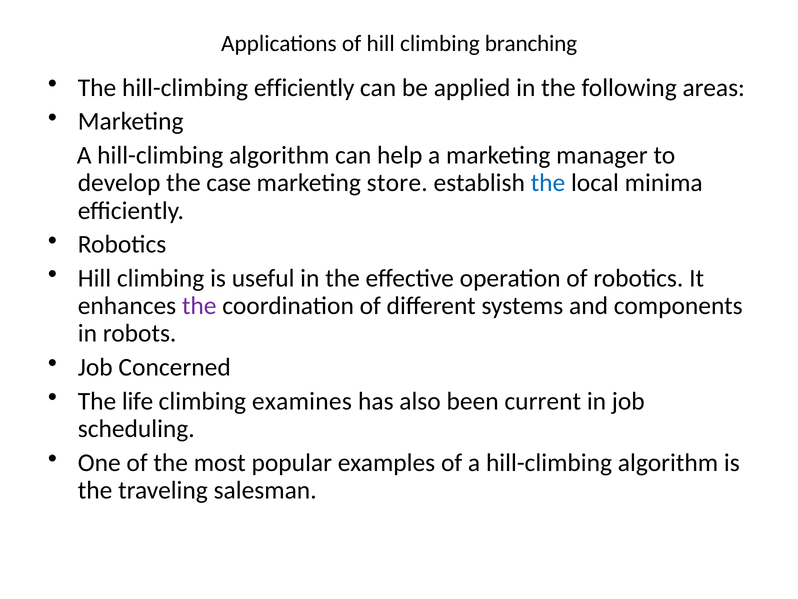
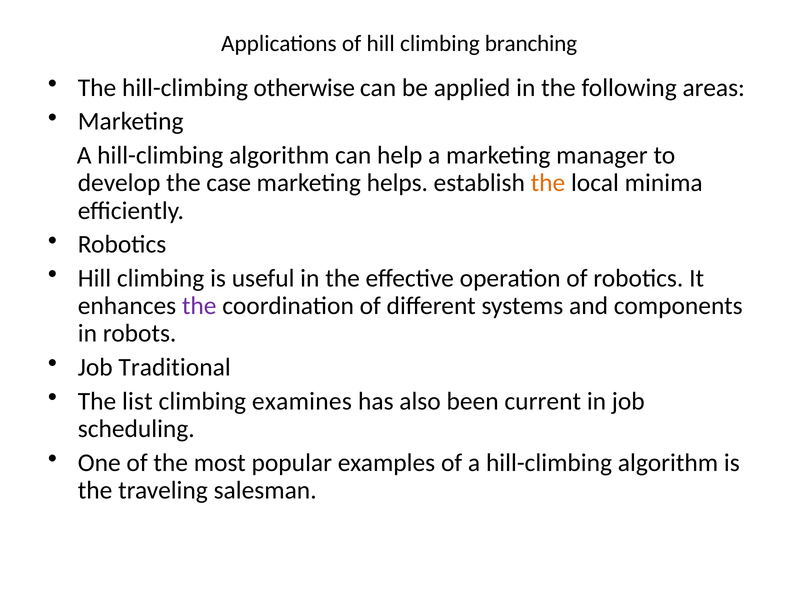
hill-climbing efficiently: efficiently -> otherwise (304, 88)
store: store -> helps (397, 183)
the colour: blue -> orange (548, 183)
Concerned: Concerned -> Traditional (175, 367)
life: life -> list (137, 401)
